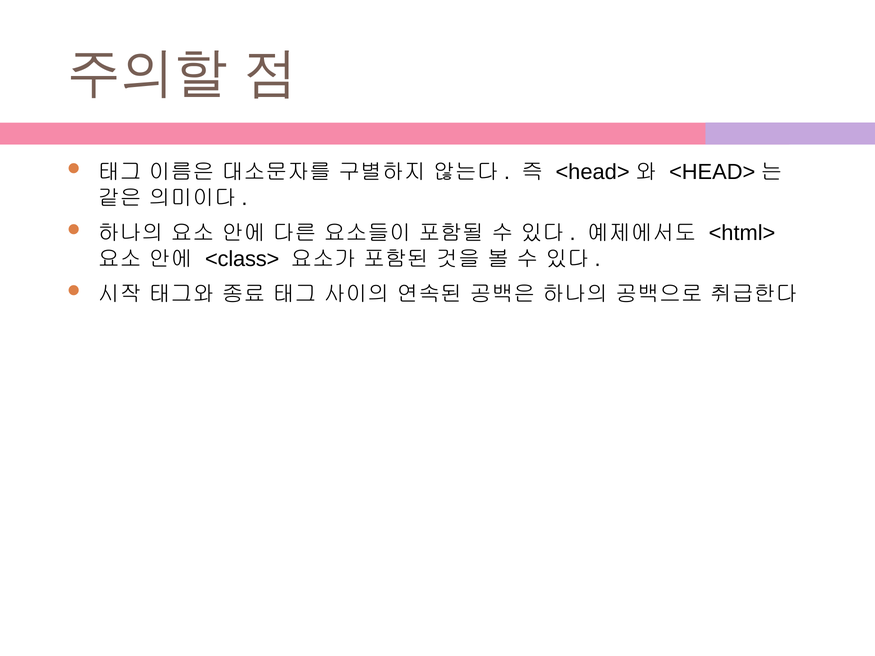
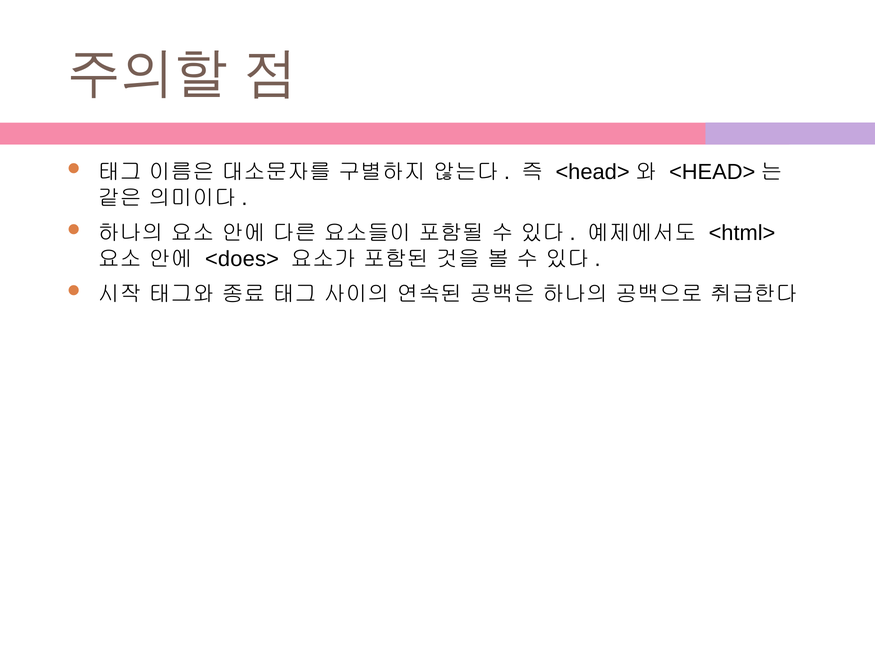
<class>: <class> -> <does> (242, 259)
